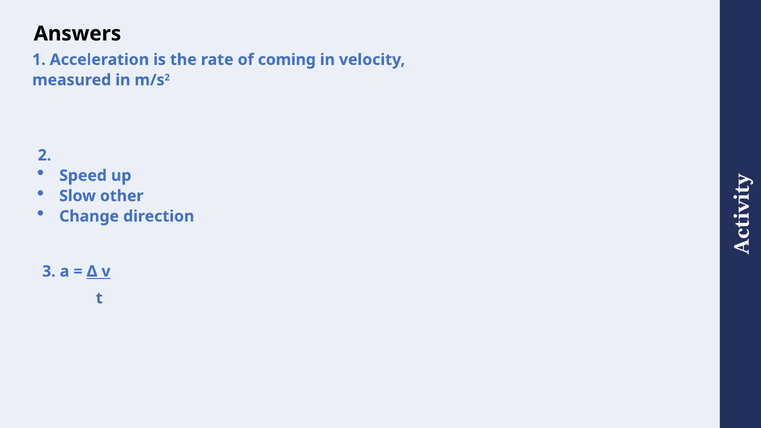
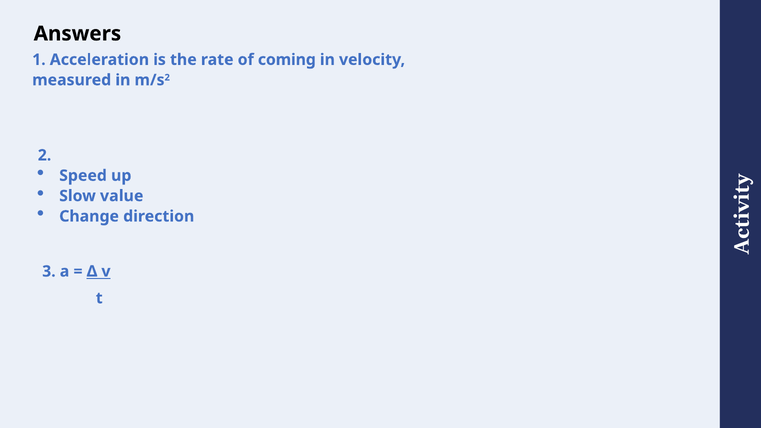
other: other -> value (122, 196)
